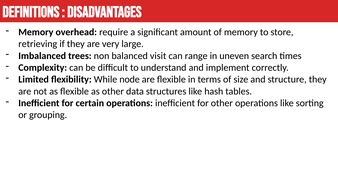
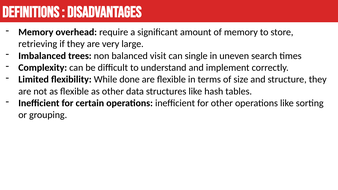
range: range -> single (196, 56)
node: node -> done (130, 79)
